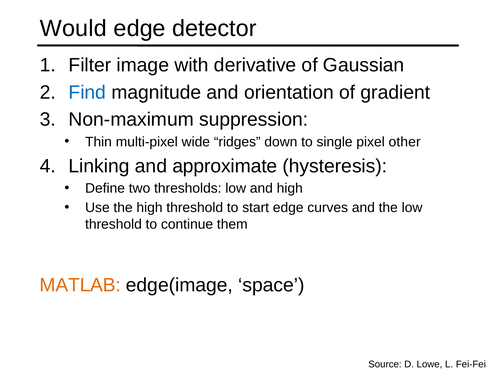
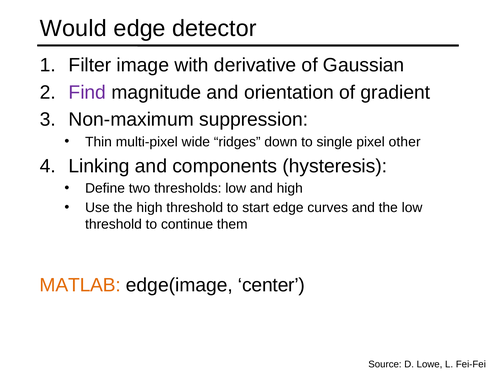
Find colour: blue -> purple (87, 92)
approximate: approximate -> components (225, 166)
space: space -> center (271, 285)
